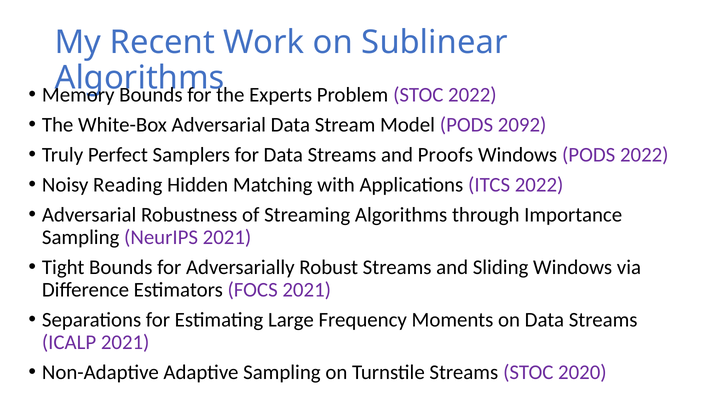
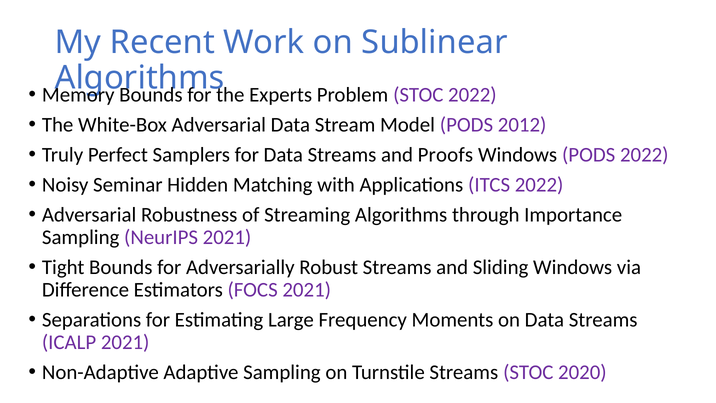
2092: 2092 -> 2012 (522, 125)
Reading: Reading -> Seminar (128, 185)
